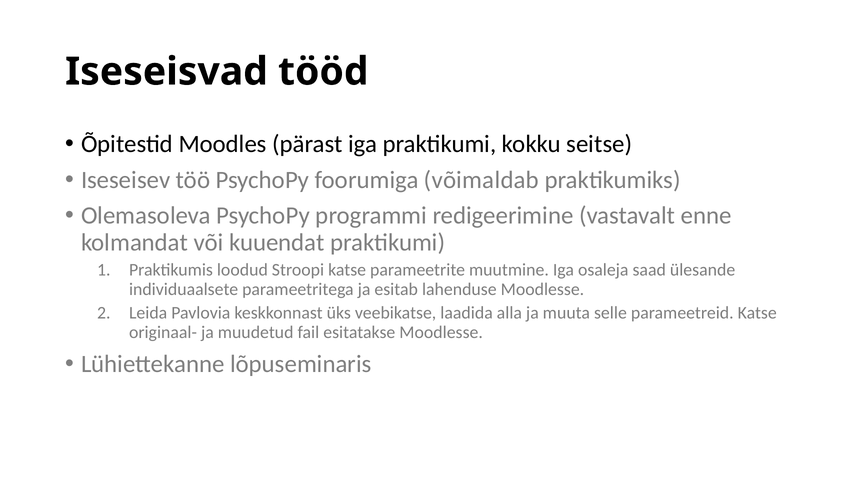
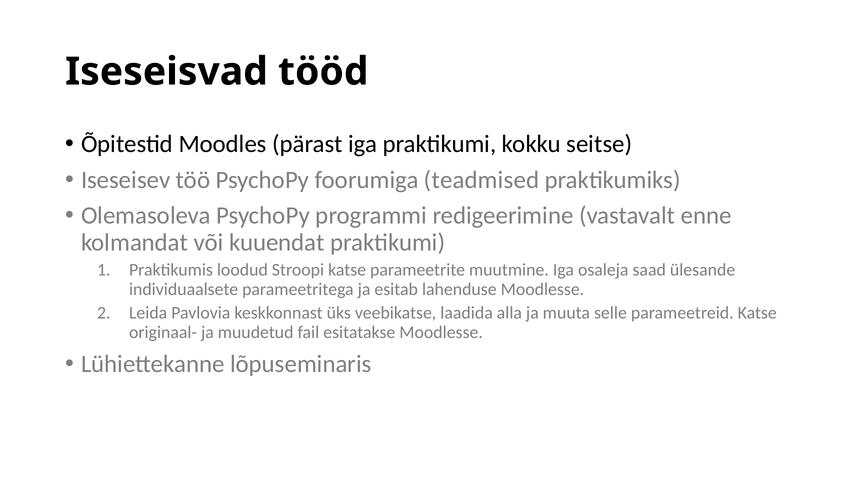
võimaldab: võimaldab -> teadmised (482, 180)
